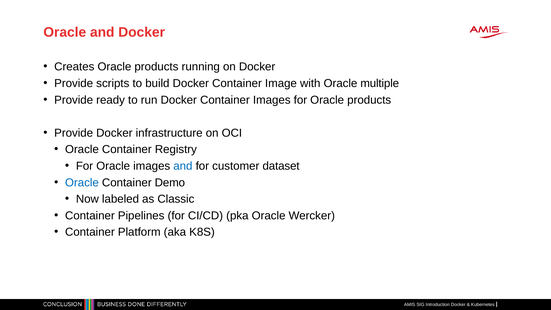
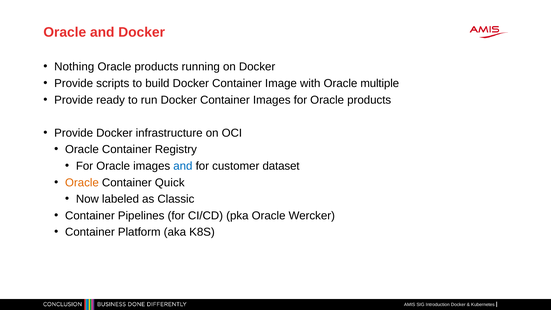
Creates: Creates -> Nothing (74, 67)
Oracle colour: blue -> orange (82, 183)
Demo: Demo -> Quick (170, 183)
